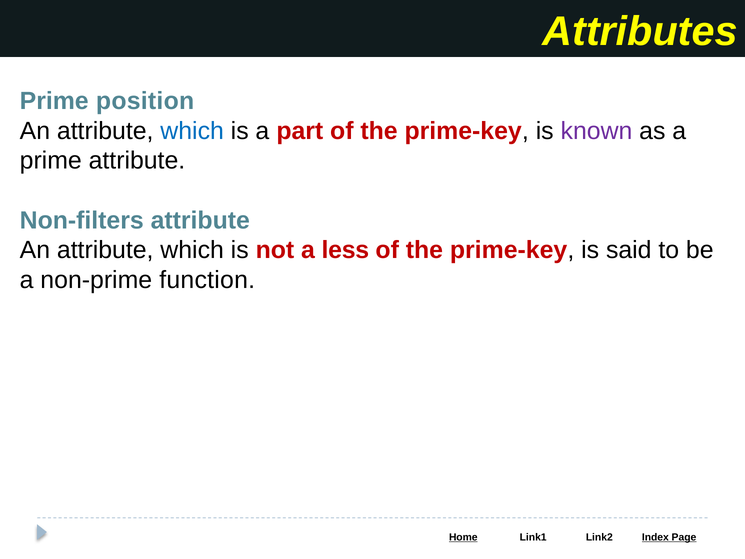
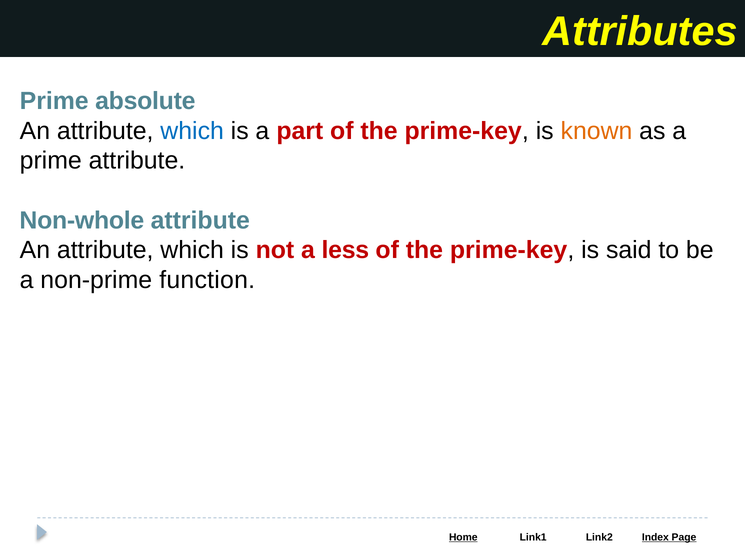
position: position -> absolute (145, 101)
known colour: purple -> orange (596, 131)
Non-filters: Non-filters -> Non-whole (82, 220)
